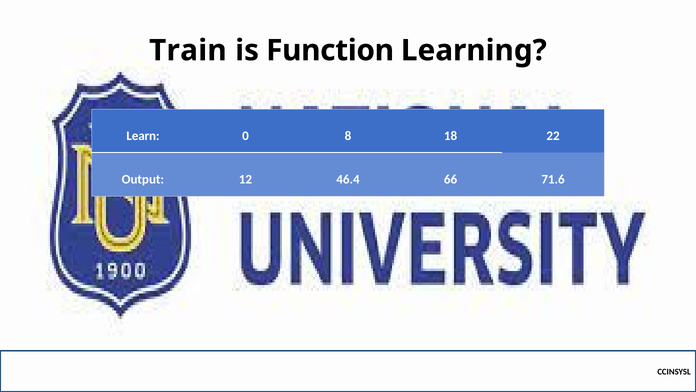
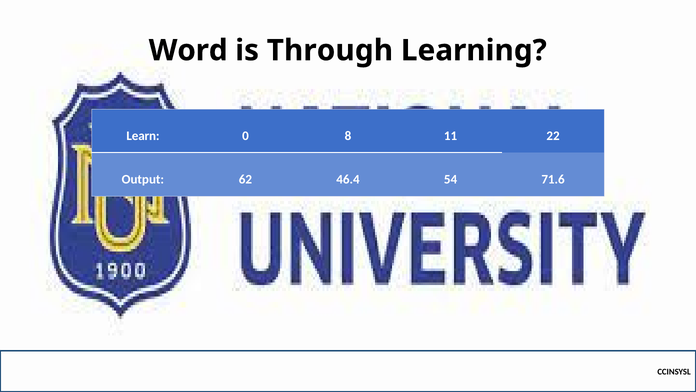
Train: Train -> Word (188, 50)
Function: Function -> Through (330, 50)
18: 18 -> 11 (451, 136)
12: 12 -> 62 (245, 179)
66: 66 -> 54 (451, 179)
